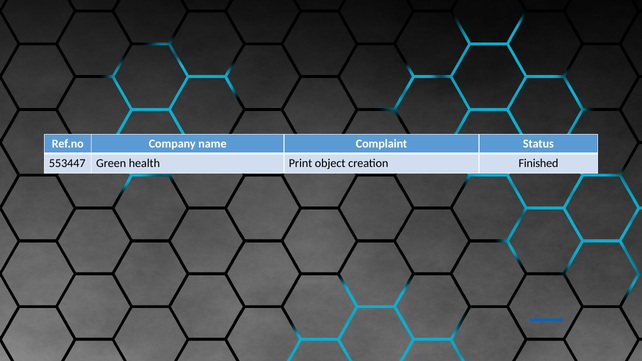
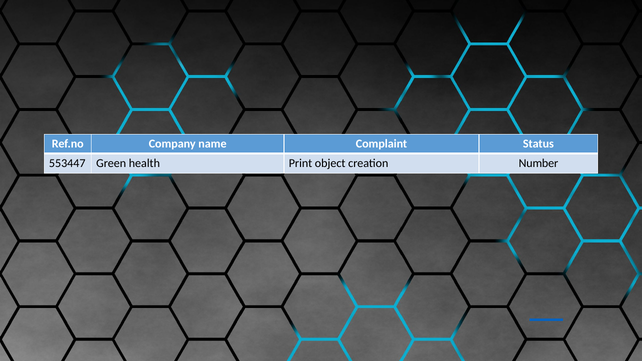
Finished: Finished -> Number (538, 164)
